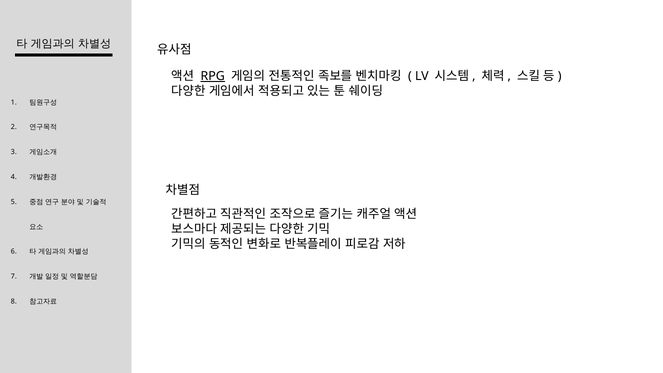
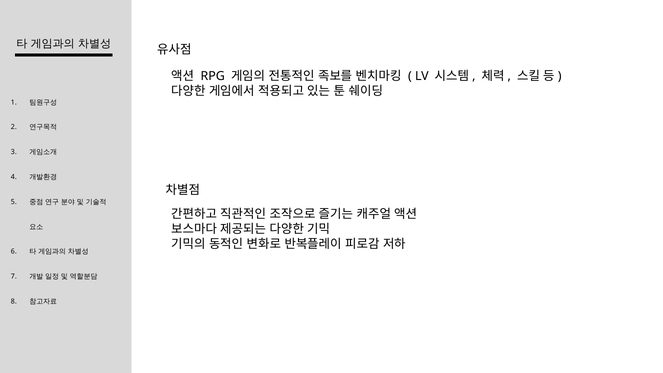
RPG underline: present -> none (213, 76)
